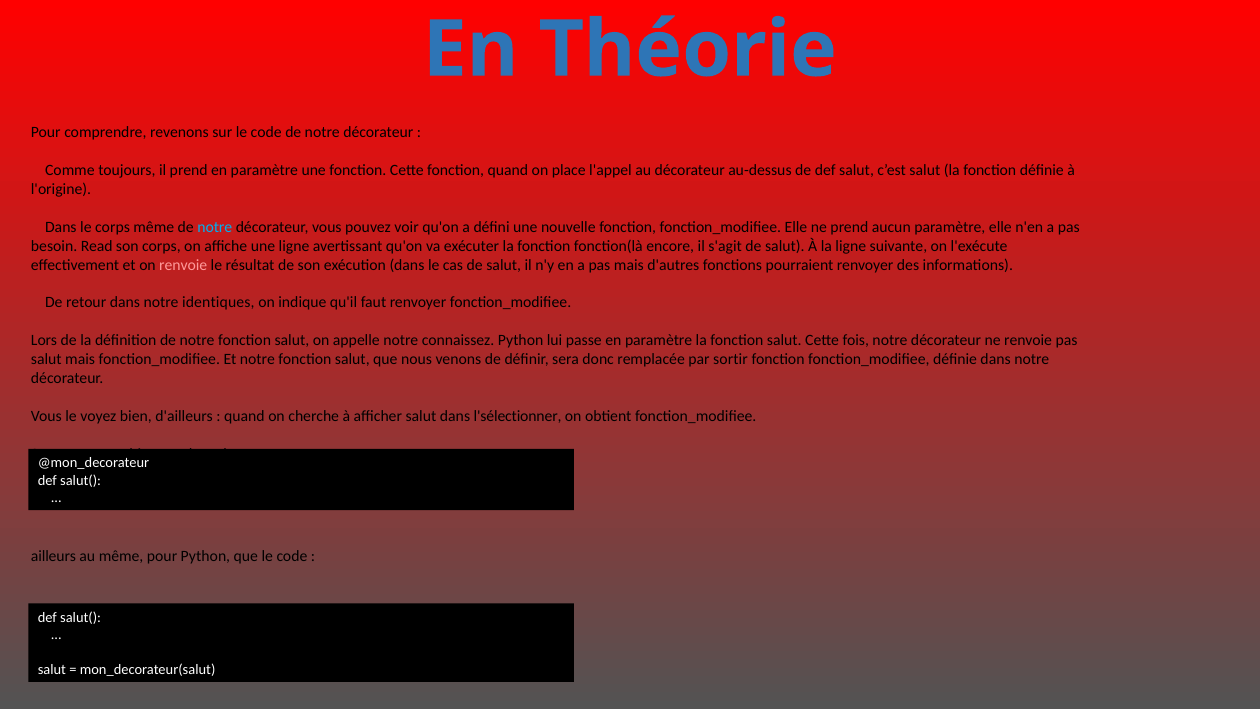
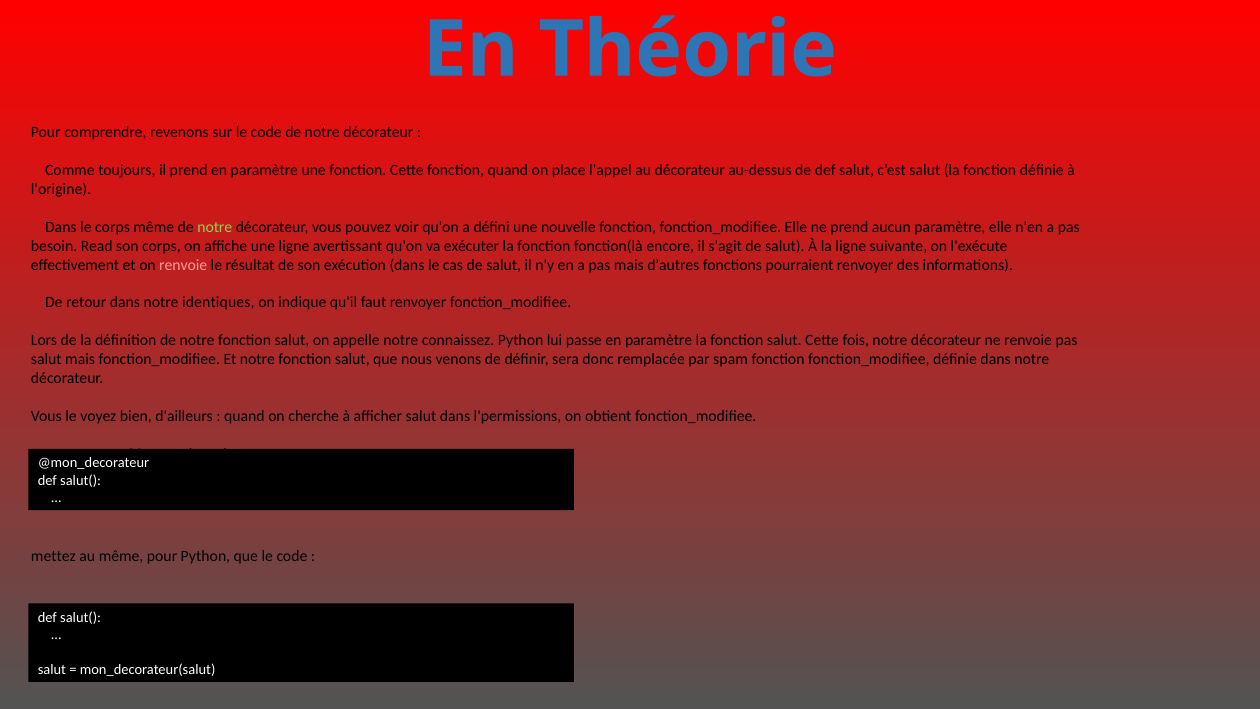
notre colour: light blue -> light green (215, 227)
sortir: sortir -> spam (731, 359)
l'sélectionner: l'sélectionner -> l'permissions (518, 416)
ailleurs: ailleurs -> mettez (53, 556)
